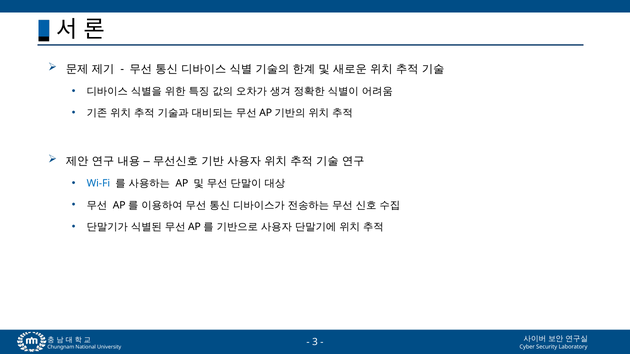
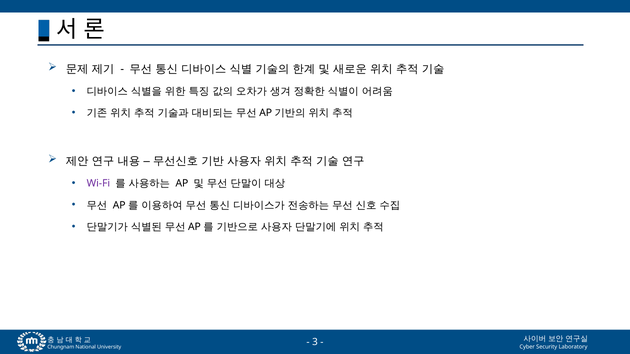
Wi-Fi colour: blue -> purple (98, 184)
